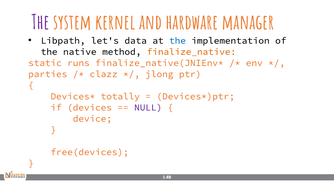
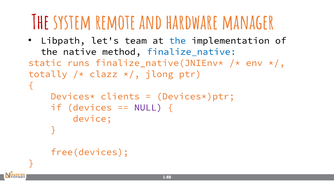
The colour: purple -> red (40, 23)
kernel: kernel -> remote (115, 23)
data: data -> team (136, 41)
finalize_native colour: orange -> blue (191, 52)
parties: parties -> totally (48, 74)
totally: totally -> clients (120, 96)
